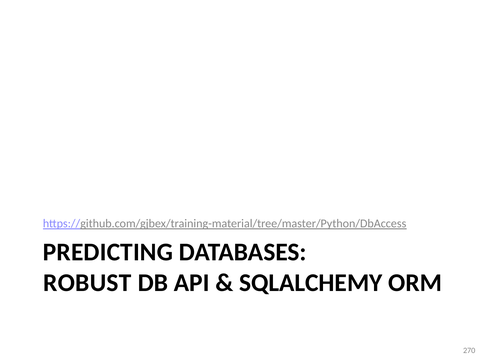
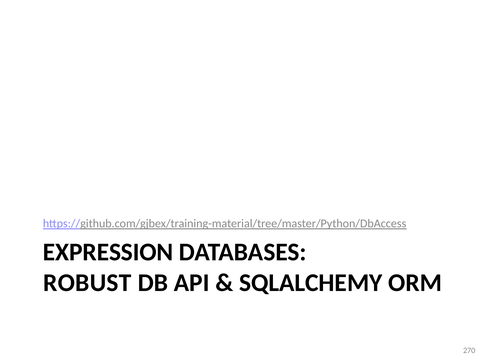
PREDICTING: PREDICTING -> EXPRESSION (108, 252)
